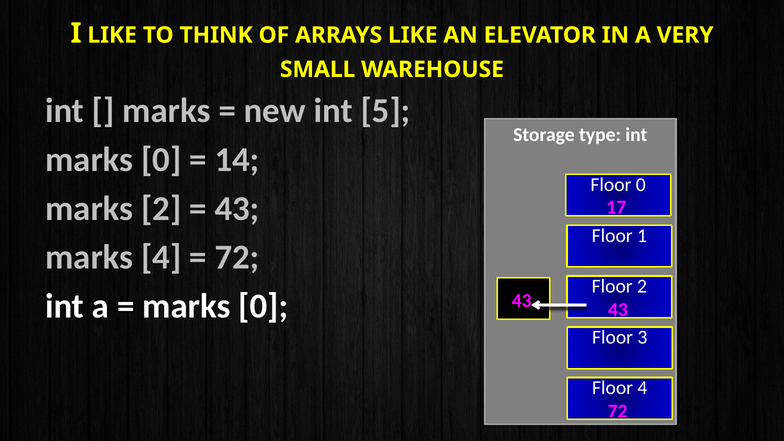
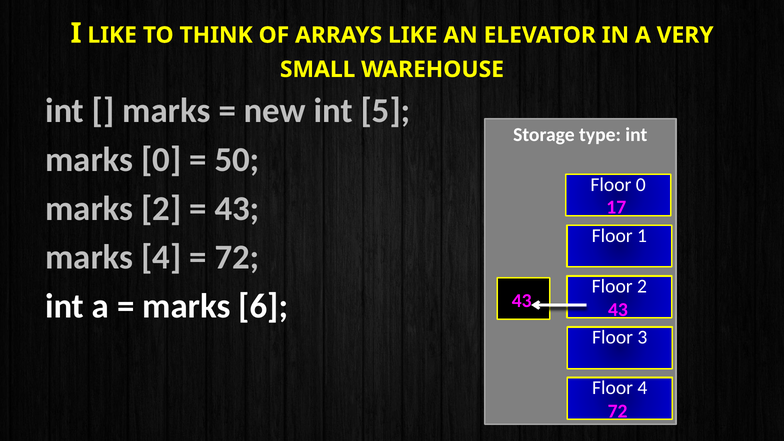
14: 14 -> 50 (237, 160)
0: 0 -> 6 (263, 306)
